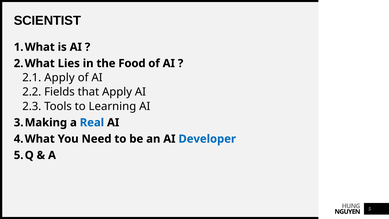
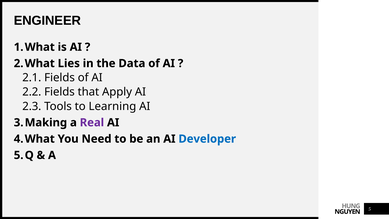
SCIENTIST: SCIENTIST -> ENGINEER (47, 21)
Food: Food -> Data (132, 63)
2.1 Apply: Apply -> Fields (60, 78)
Real colour: blue -> purple (92, 122)
